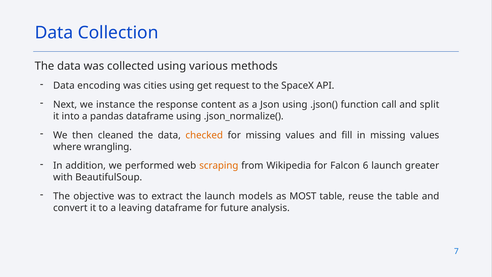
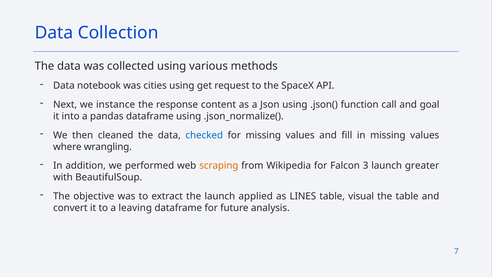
encoding: encoding -> notebook (99, 86)
split: split -> goal (430, 105)
checked colour: orange -> blue (204, 135)
6: 6 -> 3 (366, 166)
models: models -> applied (256, 196)
MOST: MOST -> LINES (303, 196)
reuse: reuse -> visual (361, 196)
